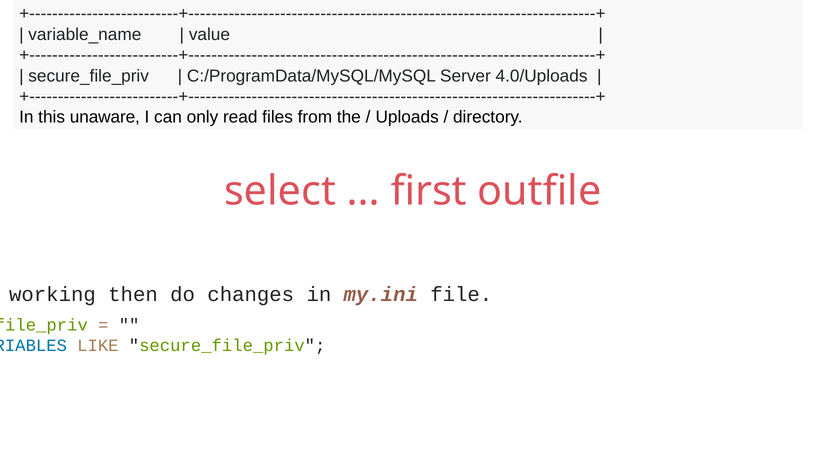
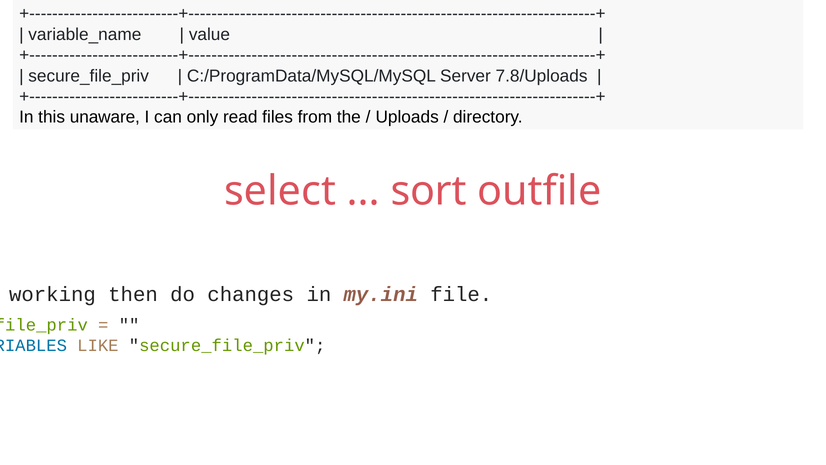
4.0/Uploads: 4.0/Uploads -> 7.8/Uploads (542, 76)
first: first -> sort (429, 191)
